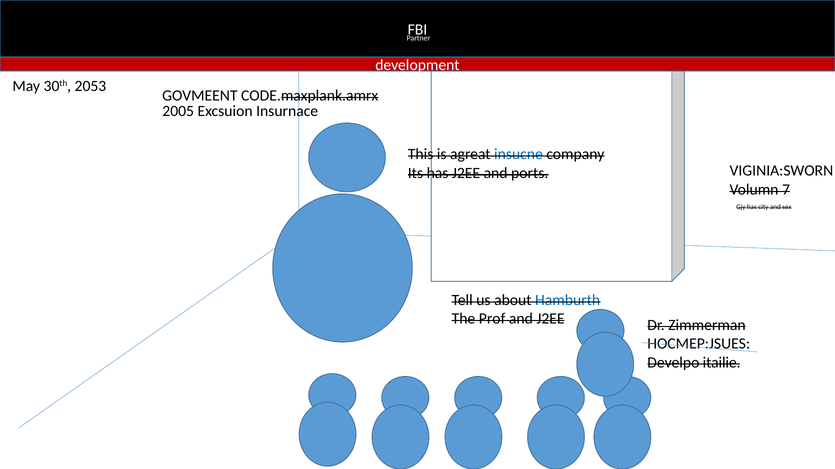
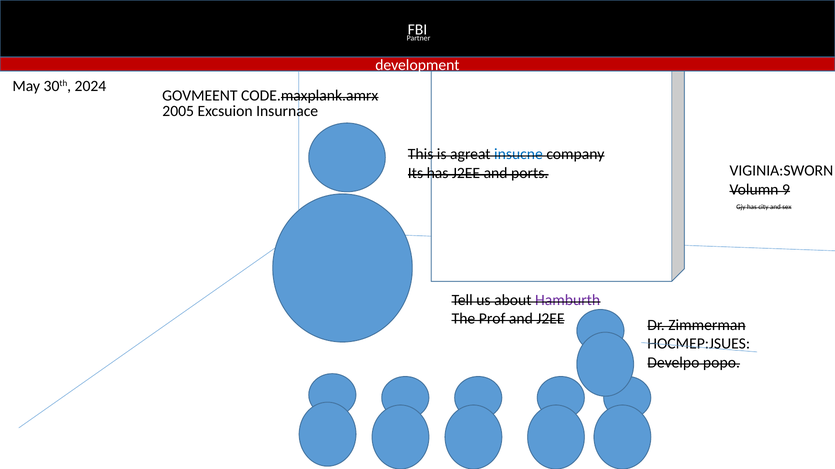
2053: 2053 -> 2024 (90, 86)
7: 7 -> 9 (786, 190)
Hamburth colour: blue -> purple (568, 300)
itailie: itailie -> popo (721, 363)
